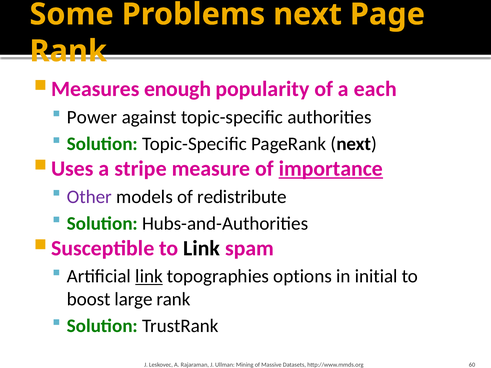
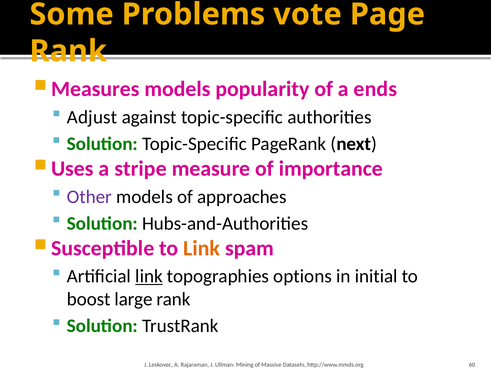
Problems next: next -> vote (307, 14)
enough: enough -> models (177, 89)
each: each -> ends (375, 89)
Power: Power -> Adjust (92, 117)
importance underline: present -> none (331, 169)
redistribute: redistribute -> approaches (242, 197)
Link colour: black -> orange (202, 248)
